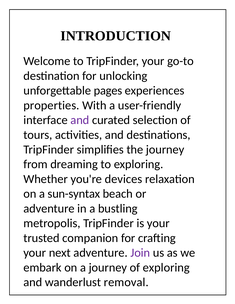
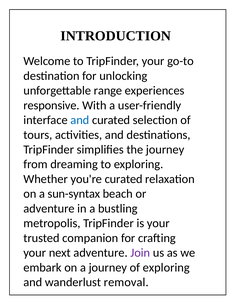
pages: pages -> range (108, 91)
properties: properties -> responsive (51, 105)
and colour: purple -> blue (80, 120)
you're devices: devices -> curated (124, 179)
